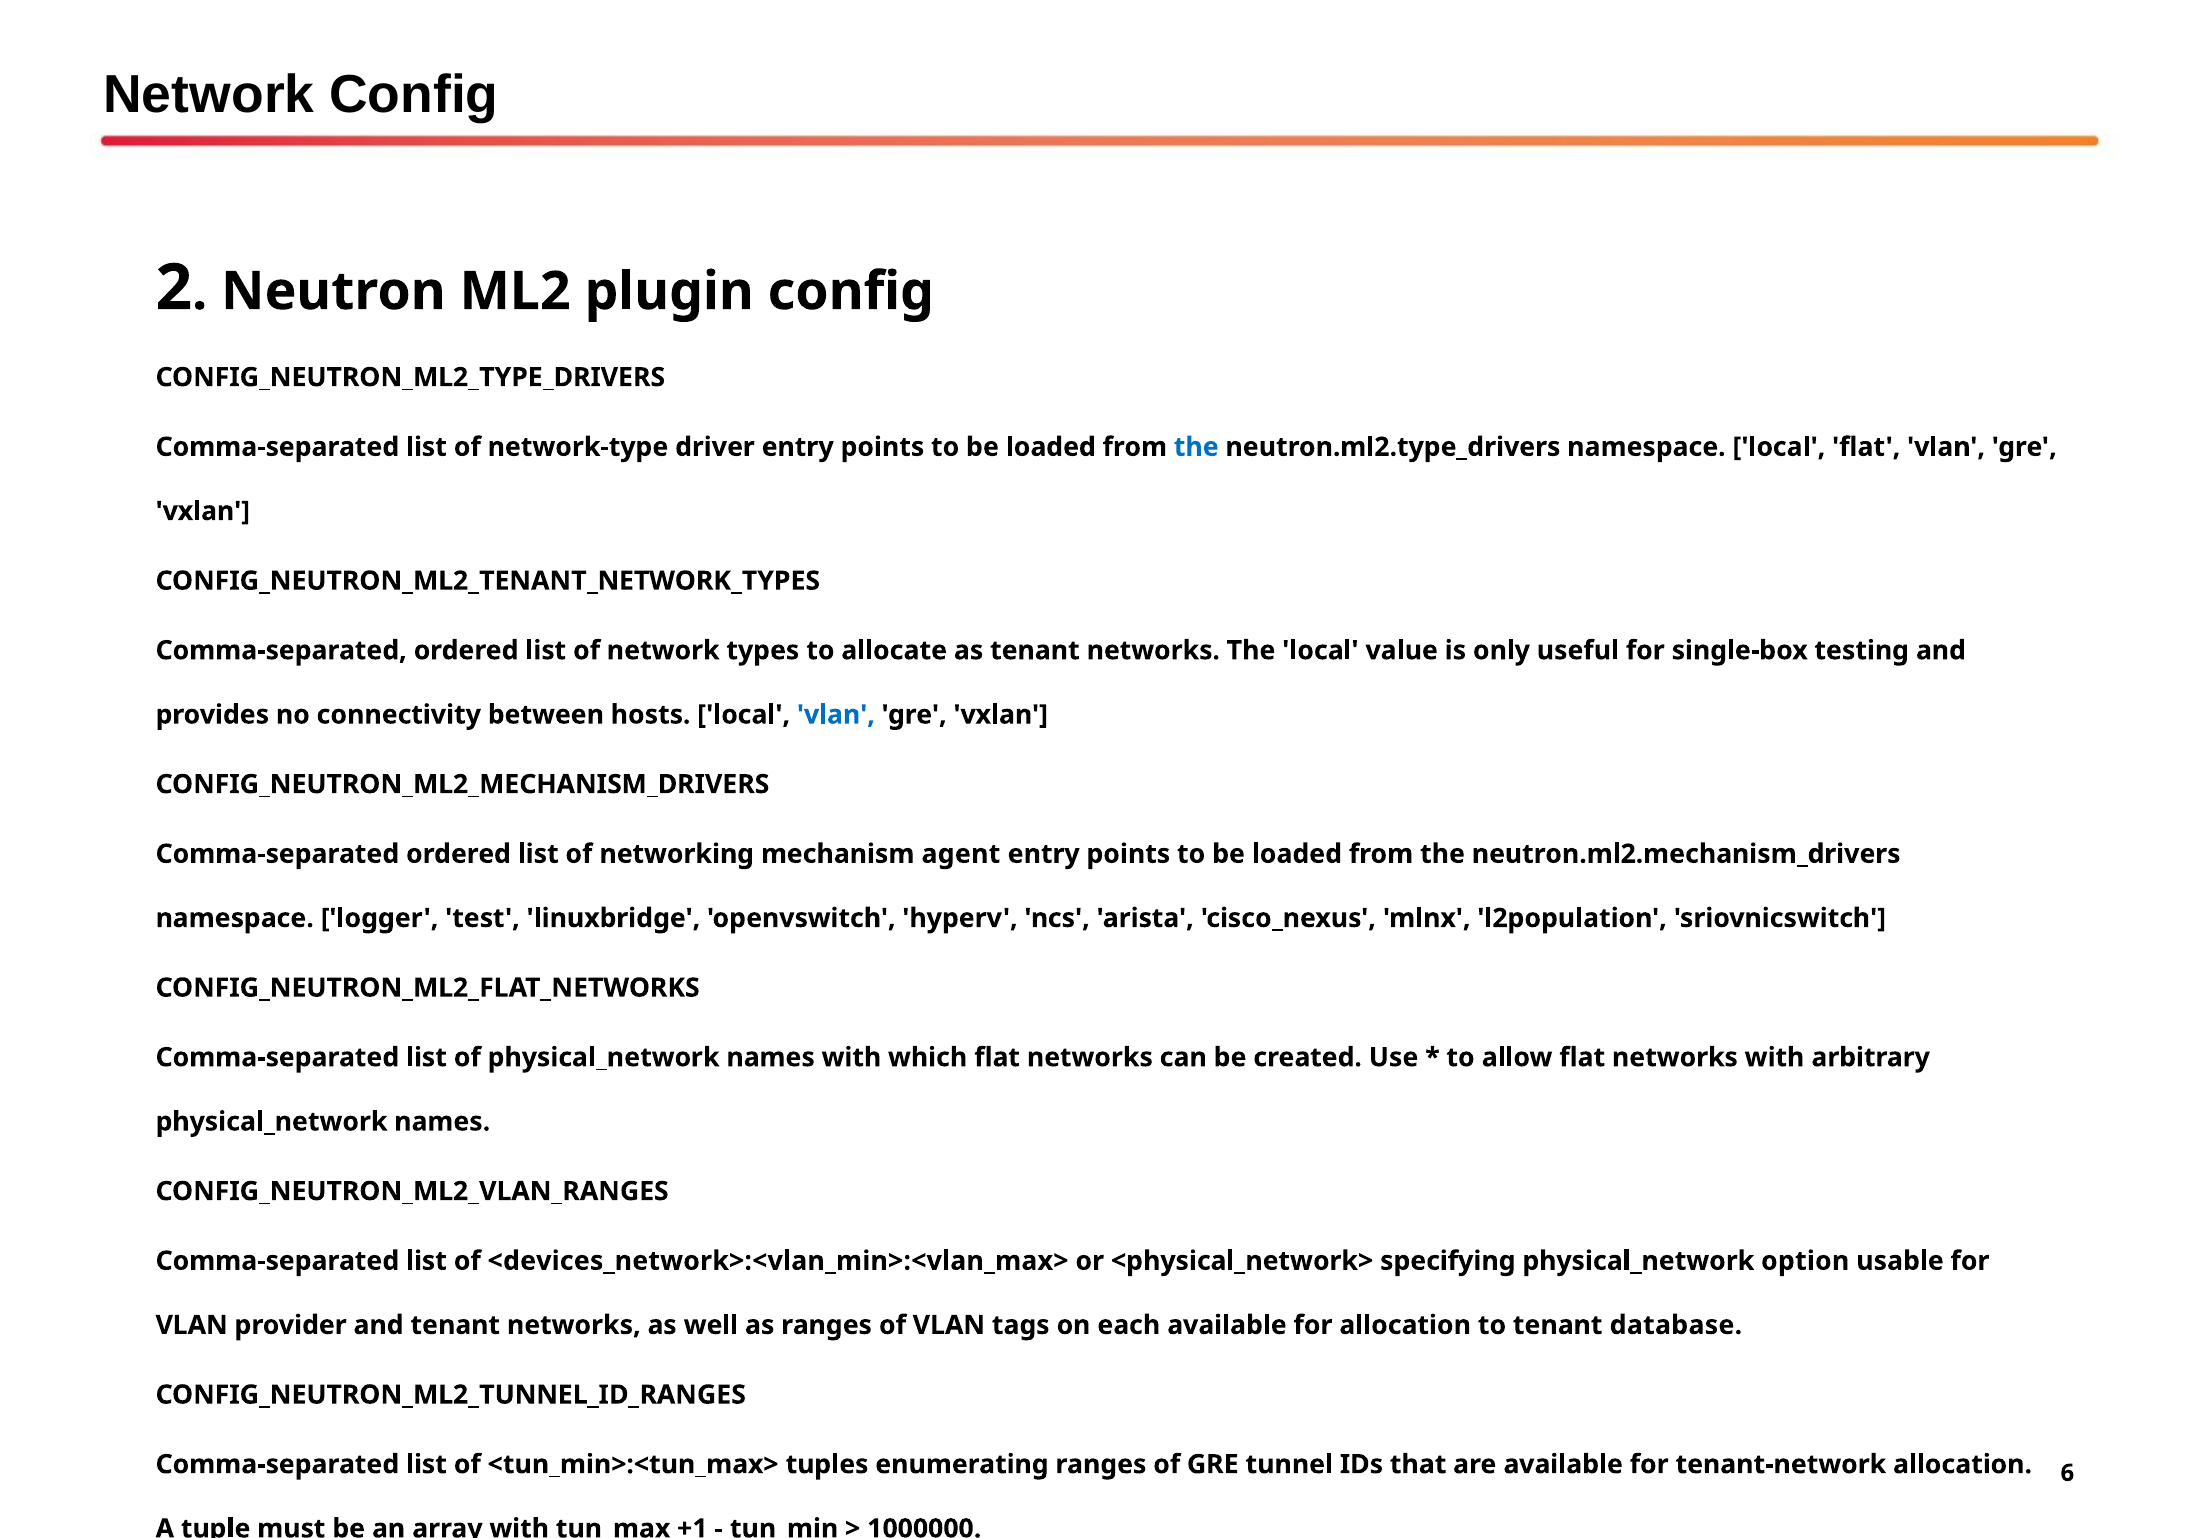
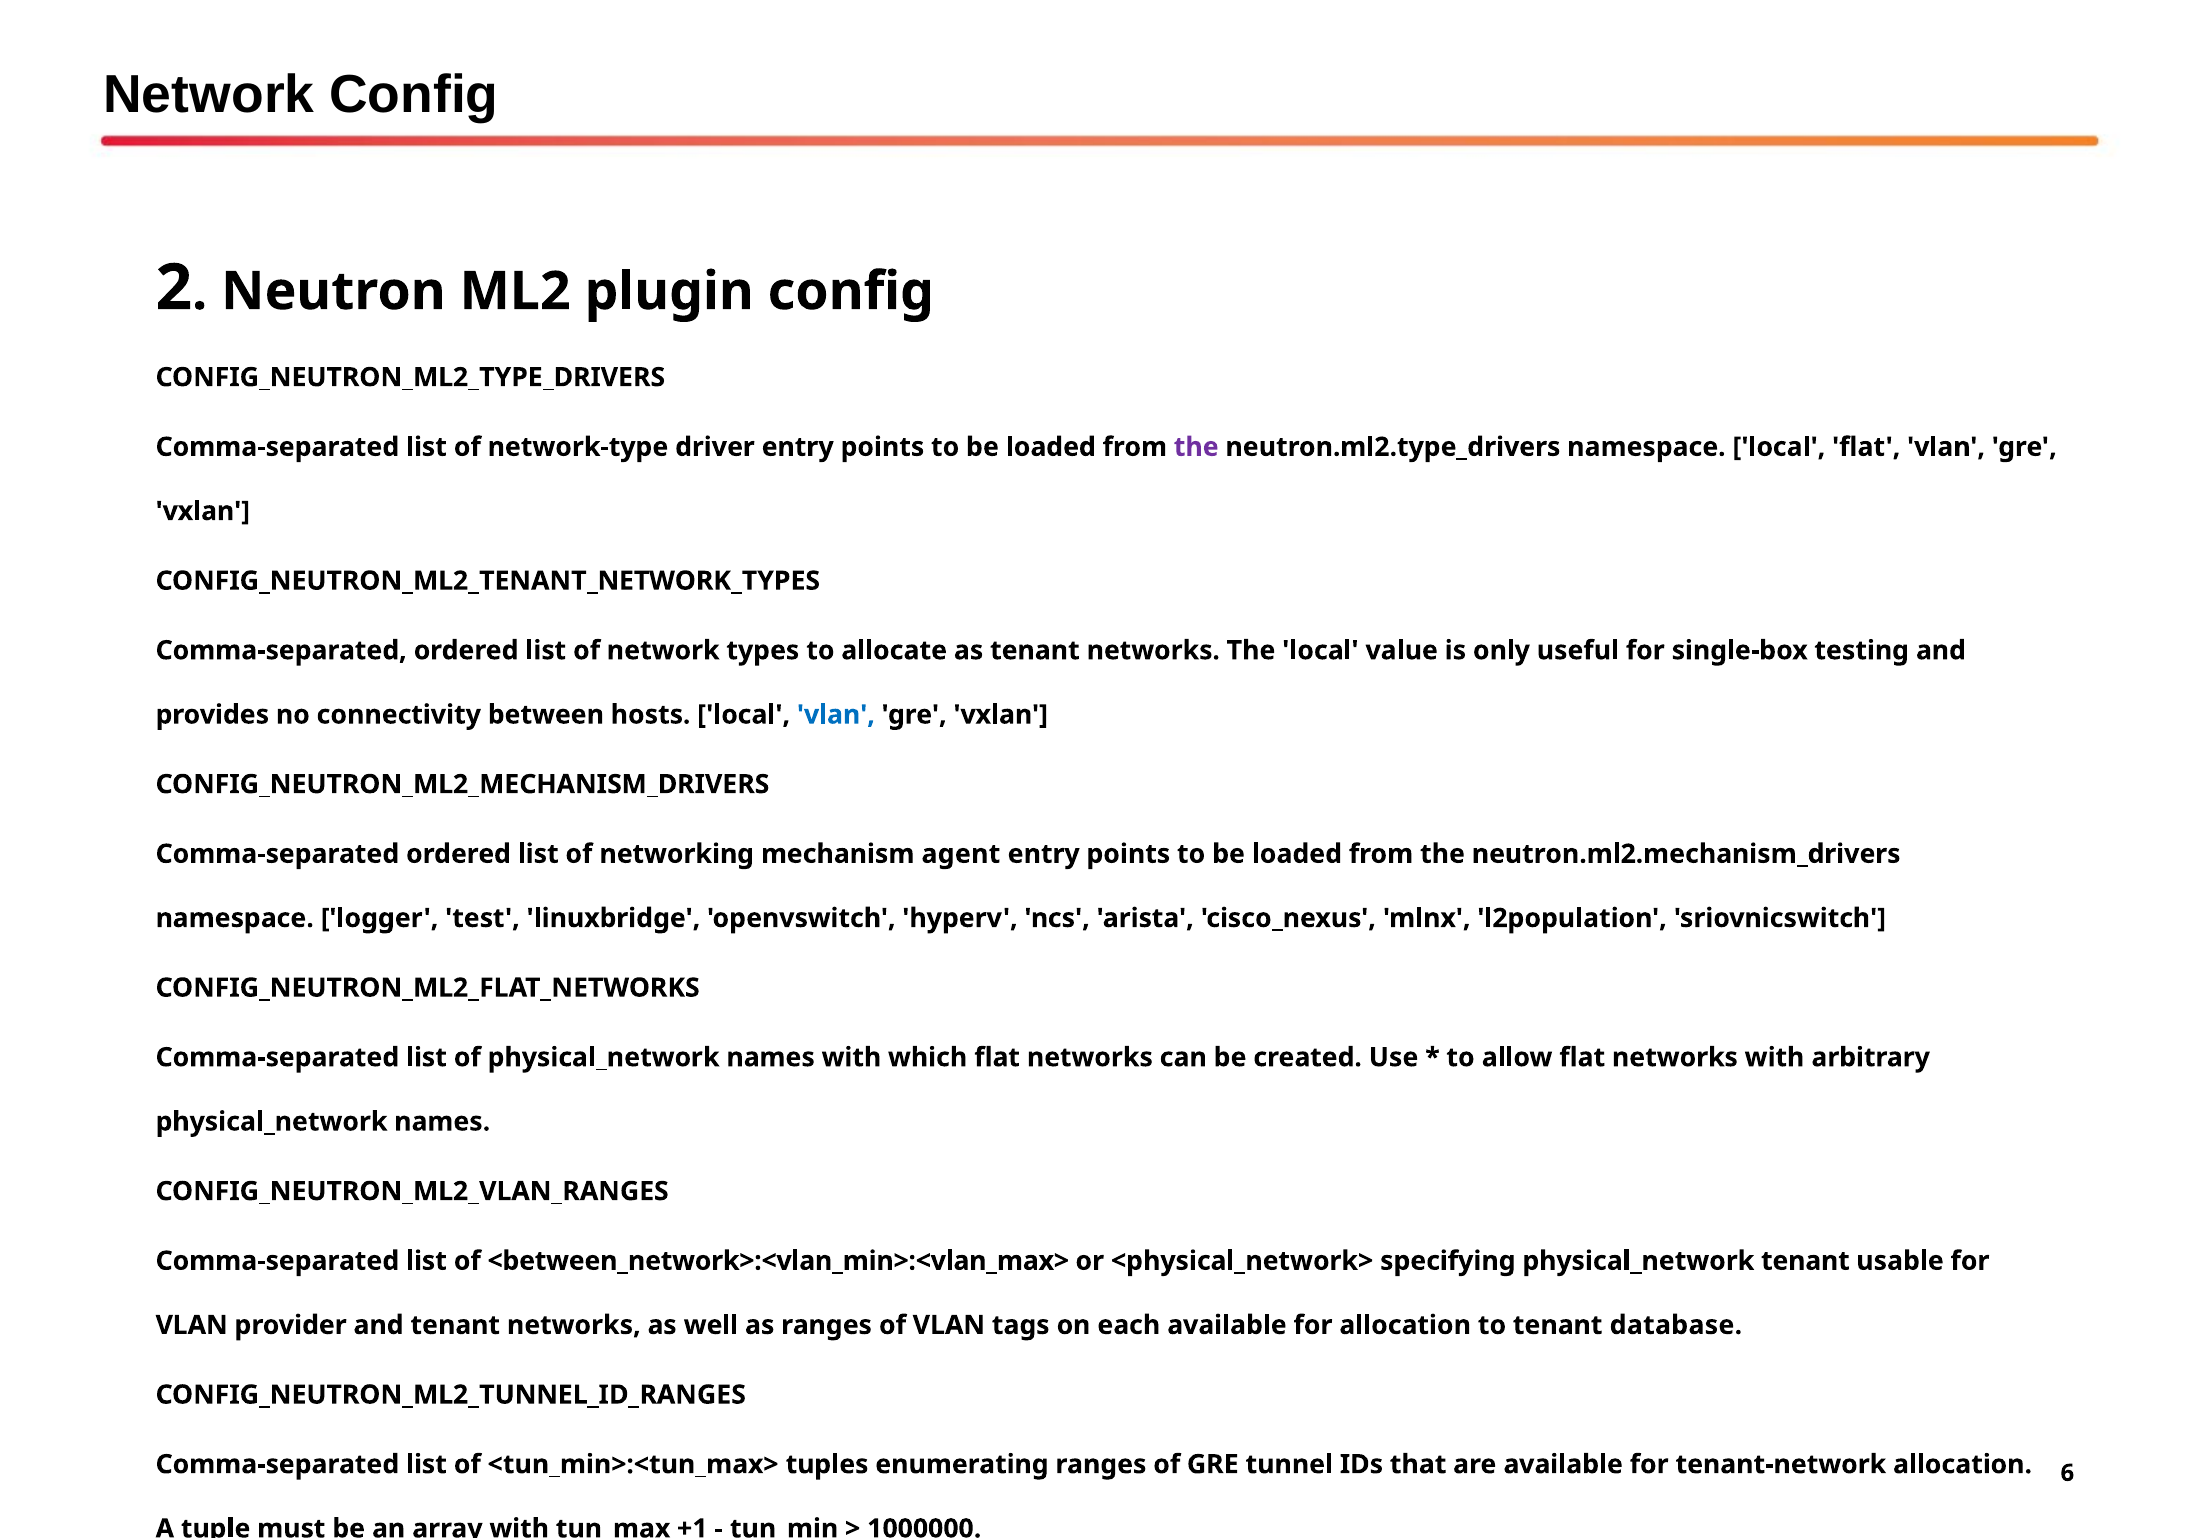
the colour: blue -> purple (1196, 447)
<devices_network>:<vlan_min>:<vlan_max>: <devices_network>:<vlan_min>:<vlan_max> -> <between_network>:<vlan_min>:<vlan_max> (778, 1261)
physical_network option: option -> tenant (1805, 1261)
